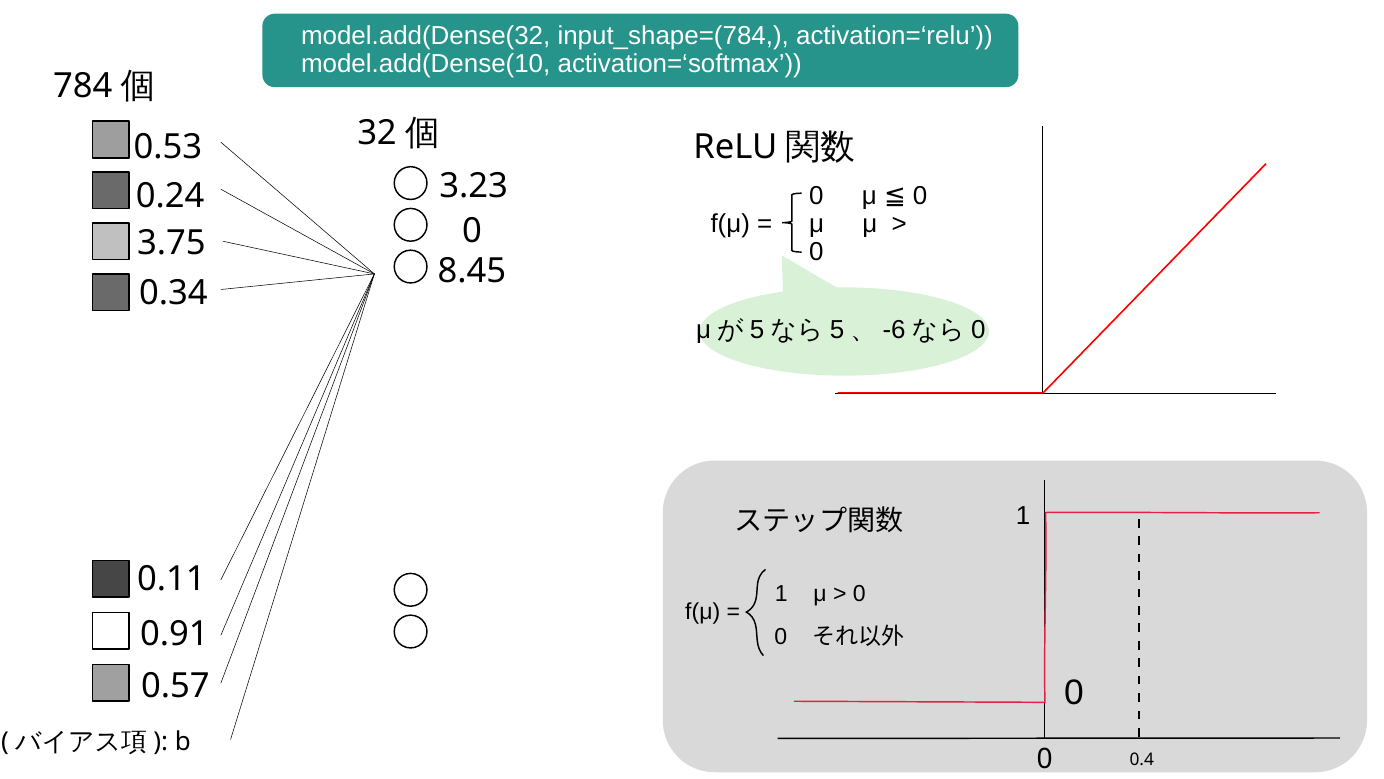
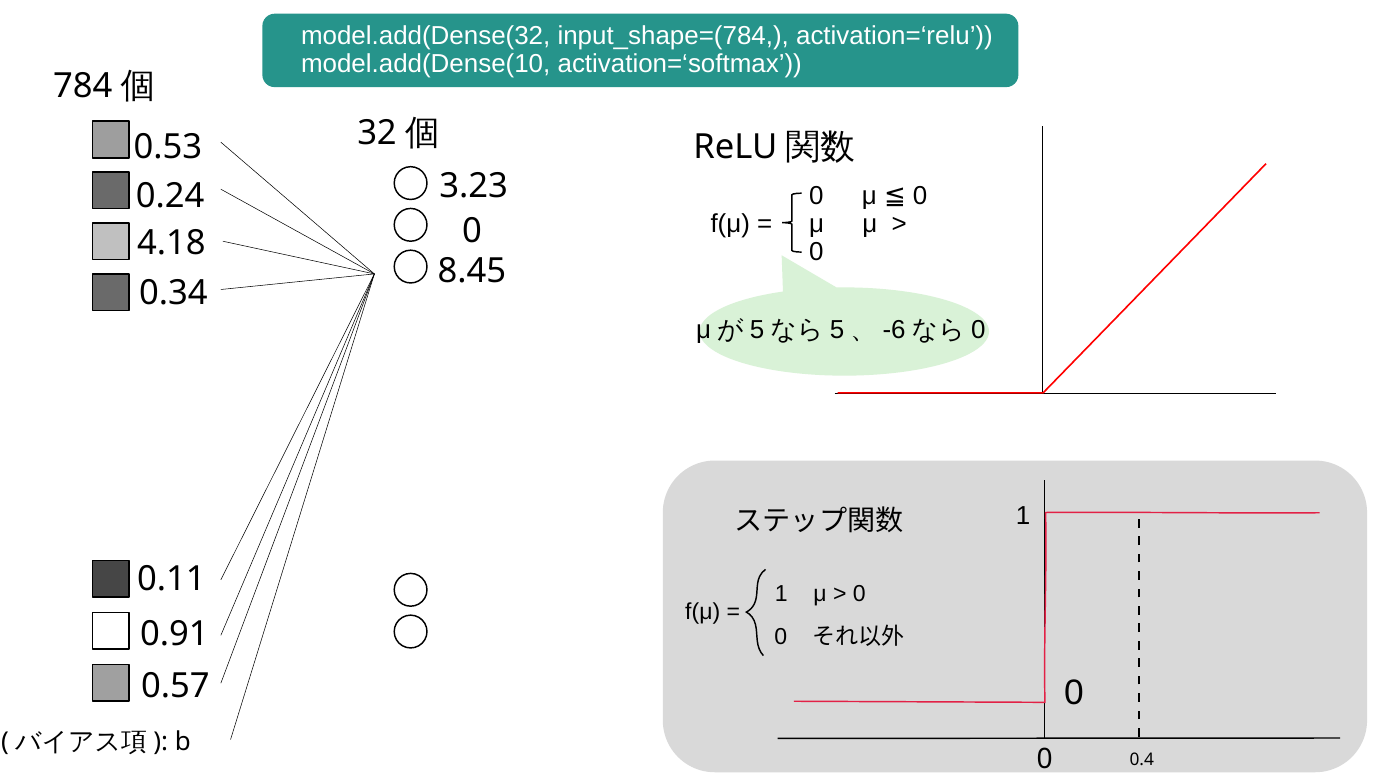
3.75: 3.75 -> 4.18 (171, 243)
